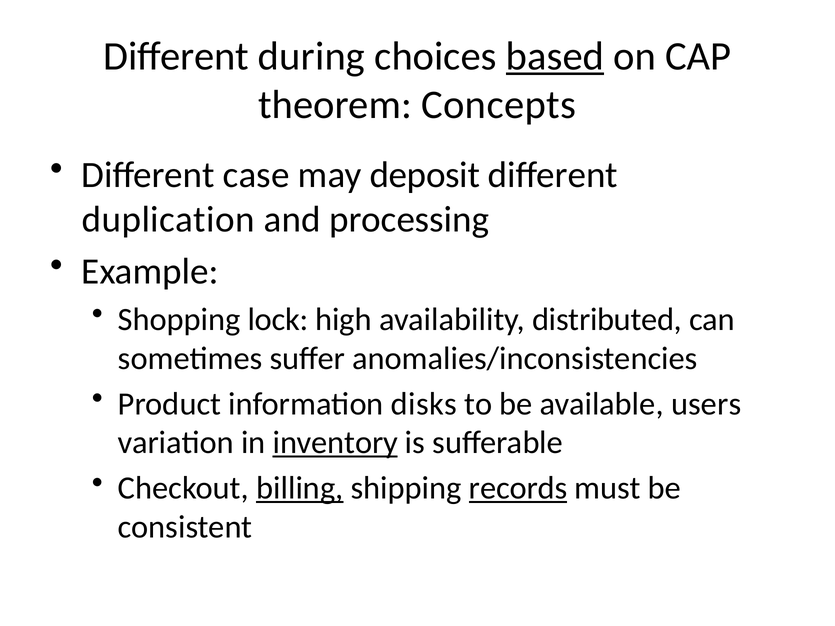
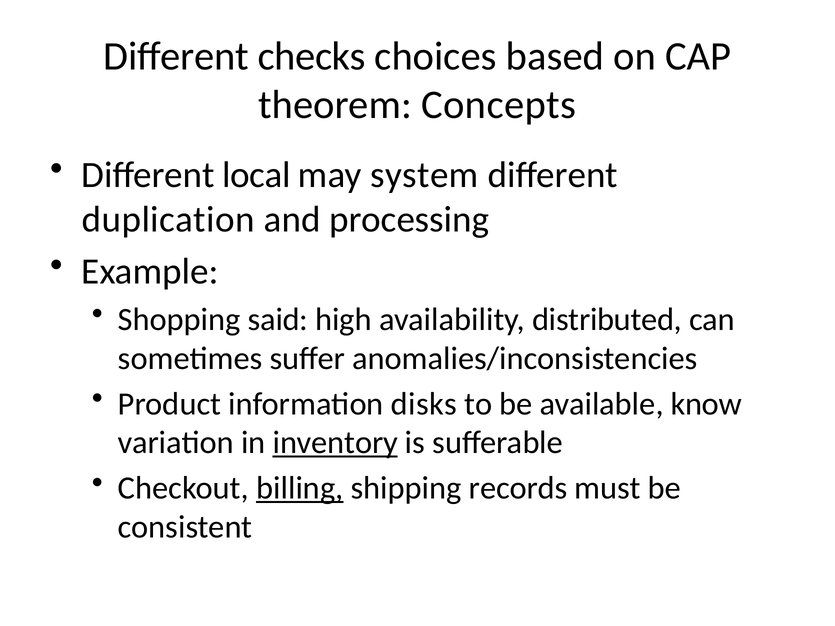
during: during -> checks (312, 56)
based underline: present -> none (555, 56)
case: case -> local (256, 175)
deposit: deposit -> system (424, 175)
lock: lock -> said (278, 320)
users: users -> know (706, 404)
records underline: present -> none (518, 488)
